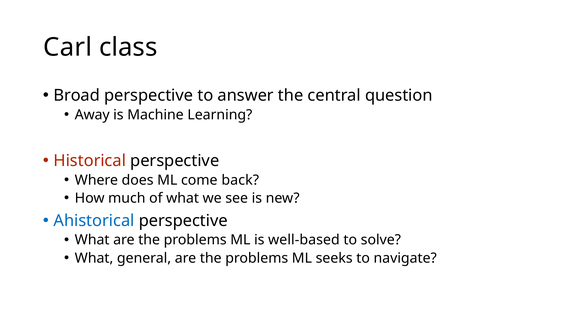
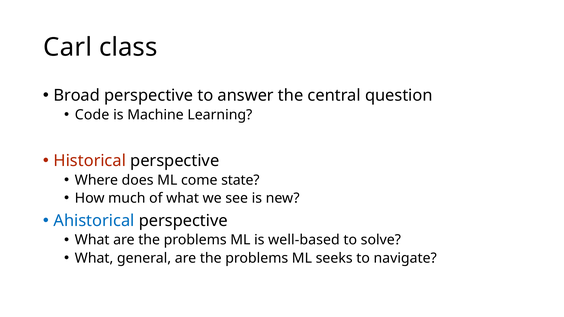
Away: Away -> Code (92, 115)
back: back -> state (240, 180)
